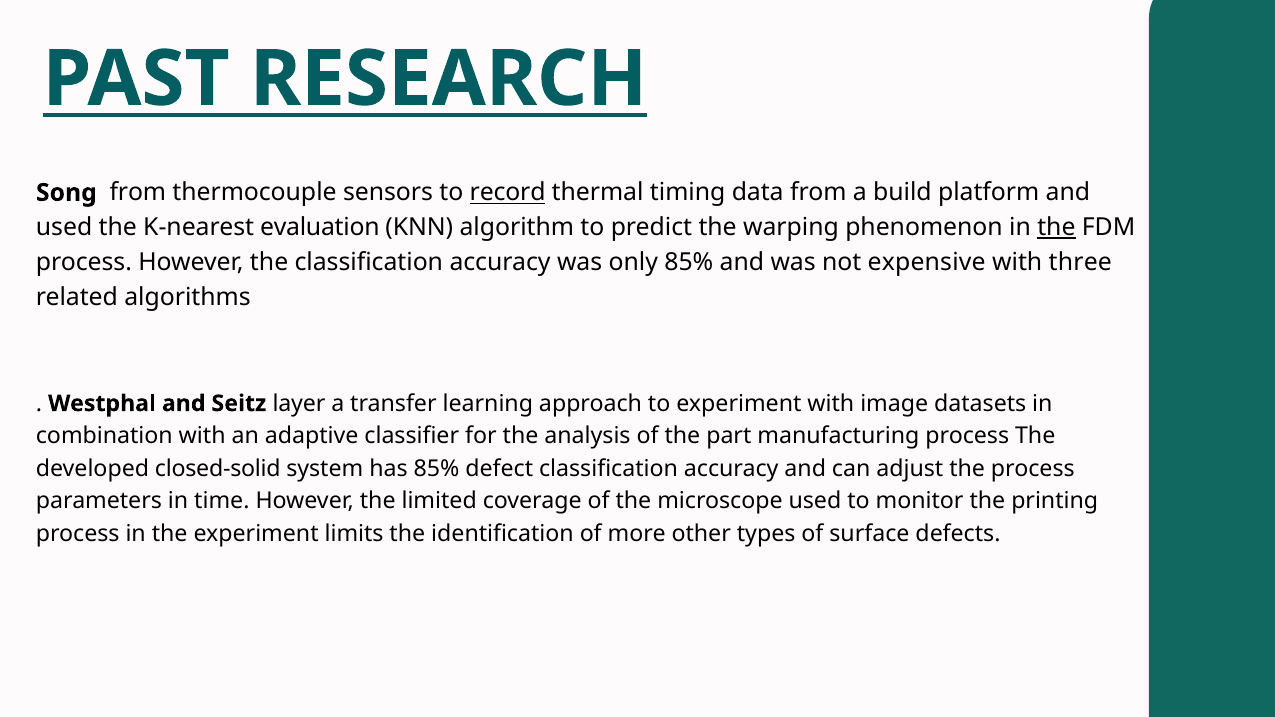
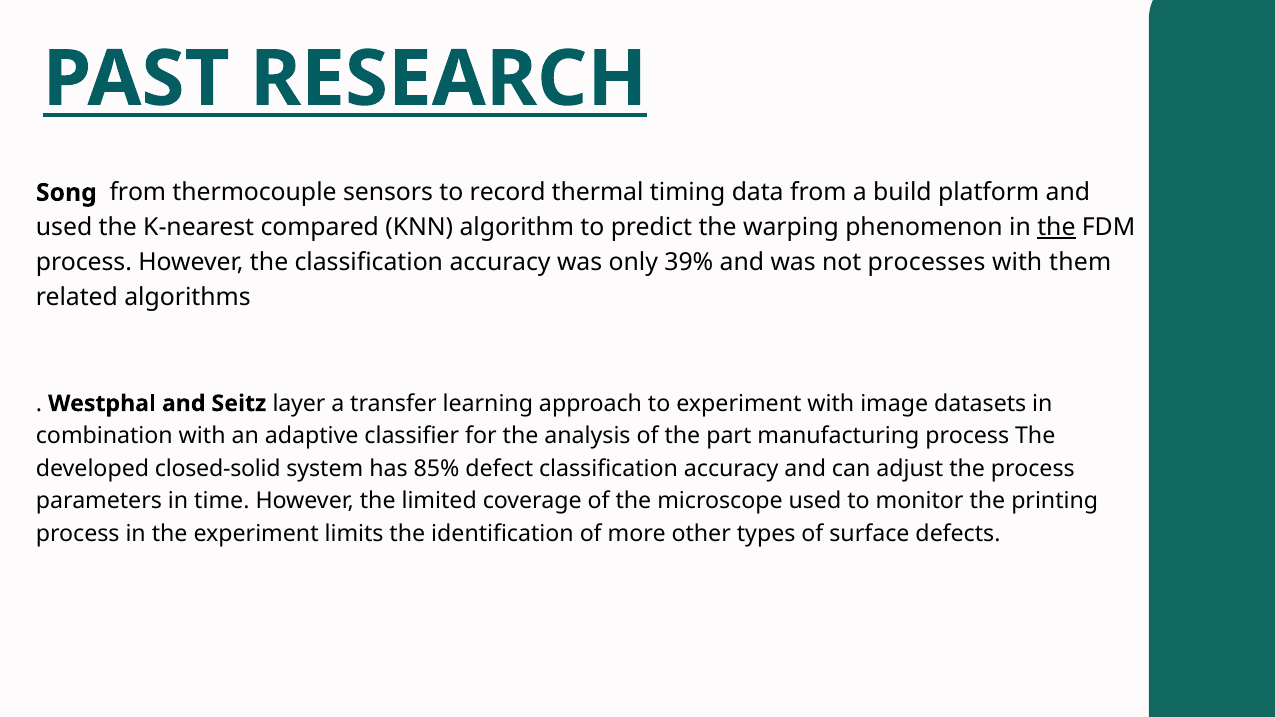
record underline: present -> none (508, 193)
evaluation: evaluation -> compared (320, 227)
only 85%: 85% -> 39% (689, 262)
expensive: expensive -> processes (927, 262)
three: three -> them (1080, 262)
